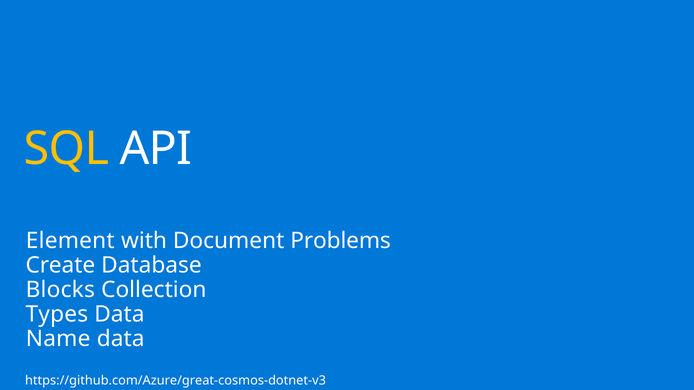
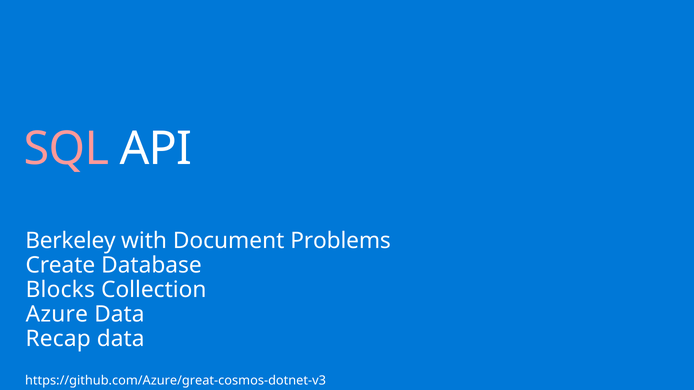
SQL colour: yellow -> pink (66, 149)
Element: Element -> Berkeley (70, 241)
Types: Types -> Azure (57, 314)
Name: Name -> Recap (58, 339)
